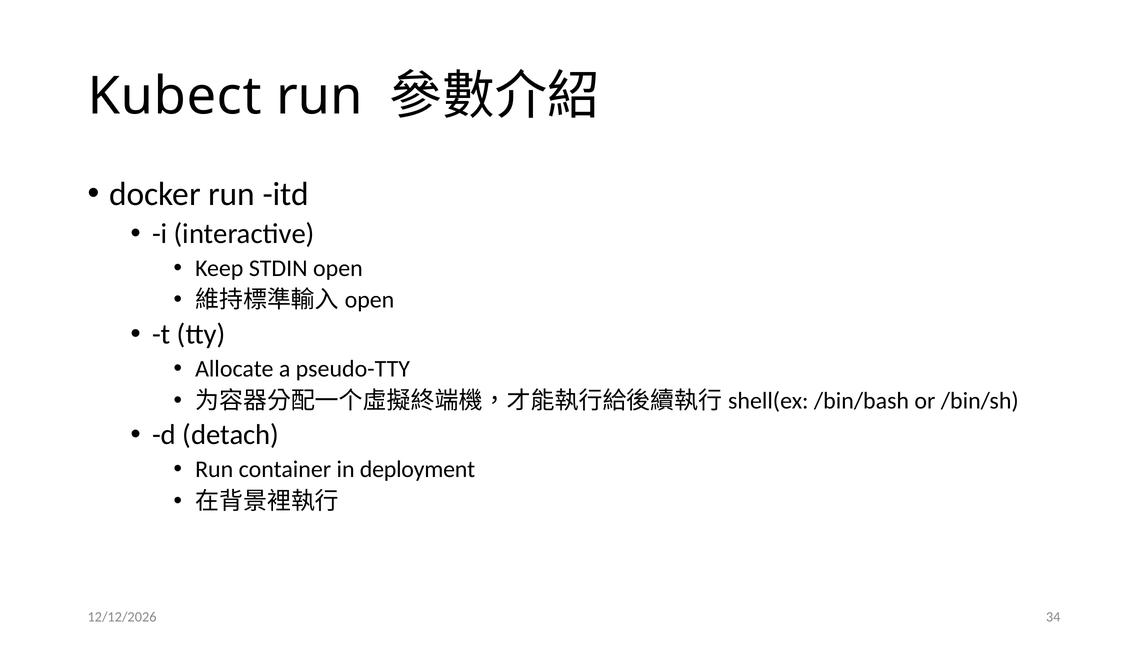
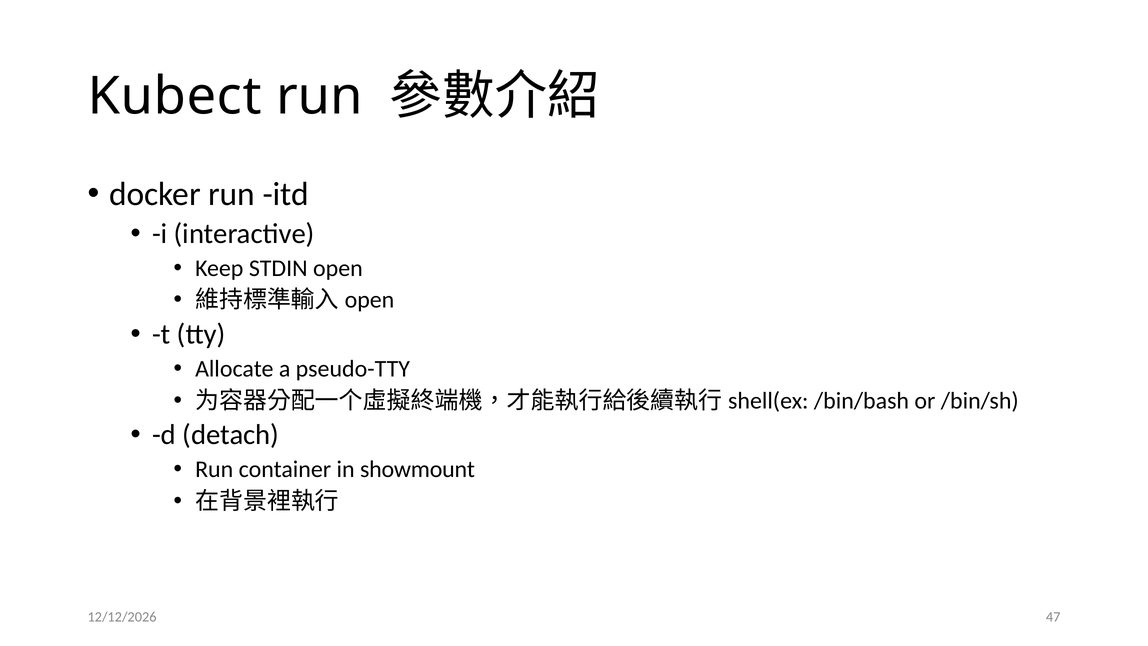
deployment: deployment -> showmount (417, 469)
34: 34 -> 47 (1053, 617)
